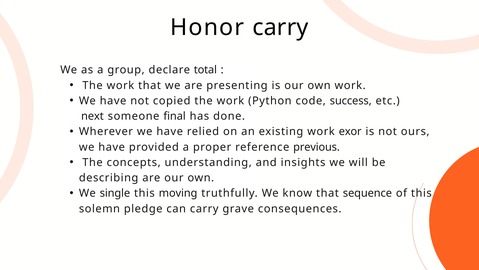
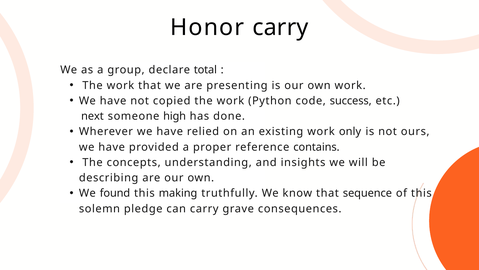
final: final -> high (175, 116)
exor: exor -> only (350, 131)
previous: previous -> contains (316, 147)
single: single -> found (115, 193)
moving: moving -> making (178, 193)
